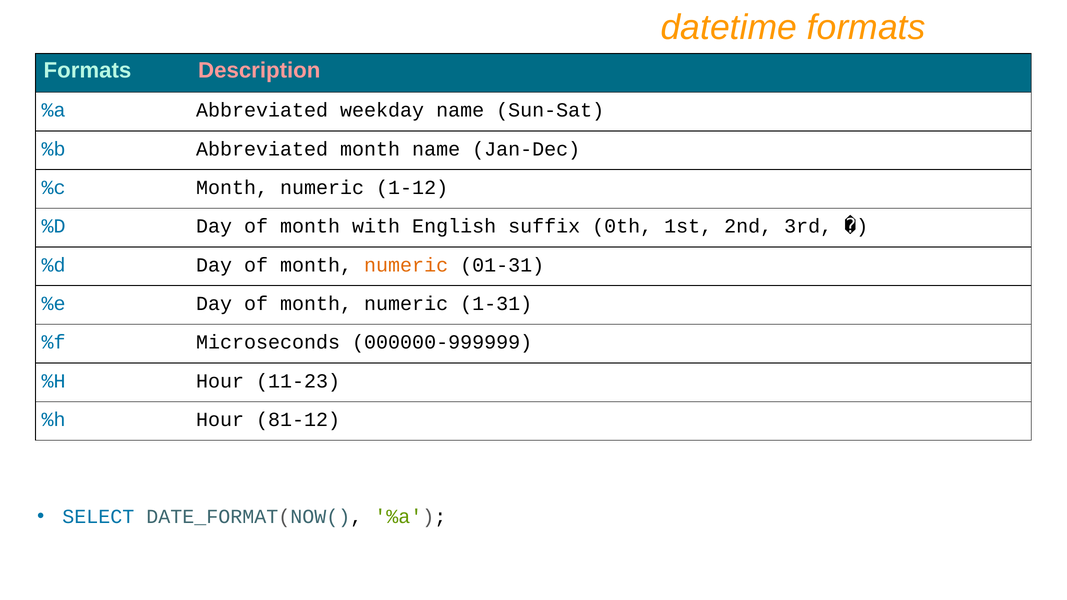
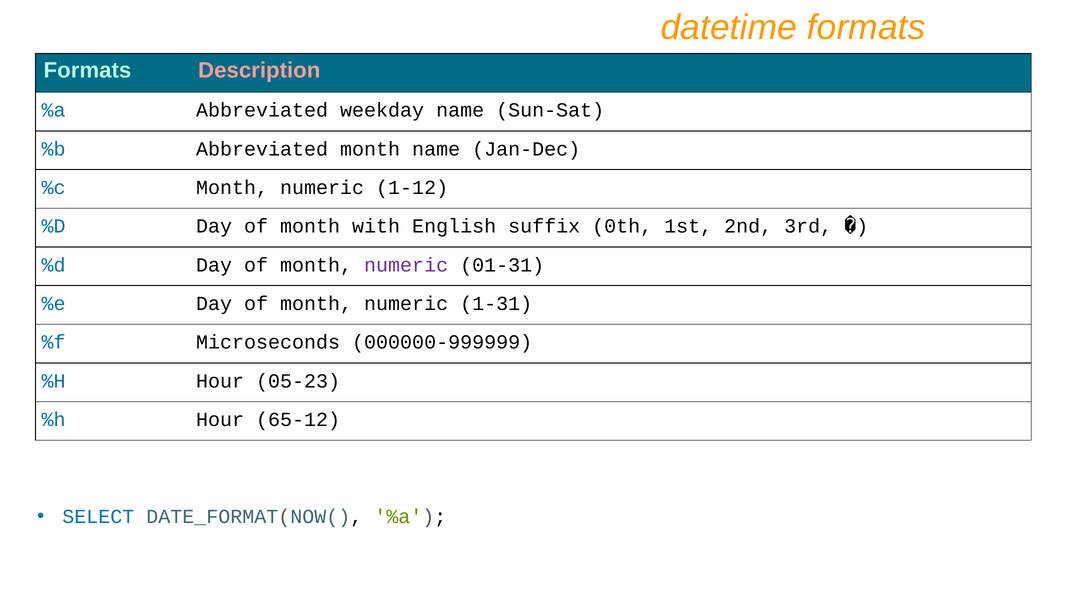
numeric colour: orange -> purple (406, 265)
11-23: 11-23 -> 05-23 (298, 381)
81-12: 81-12 -> 65-12 (298, 420)
